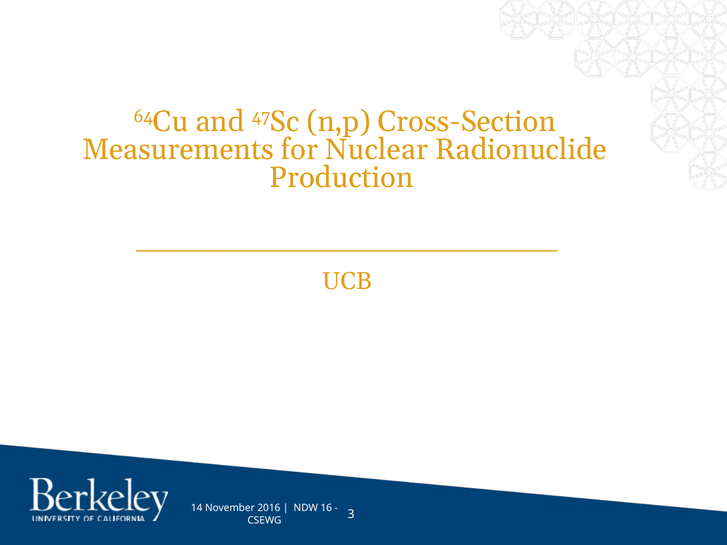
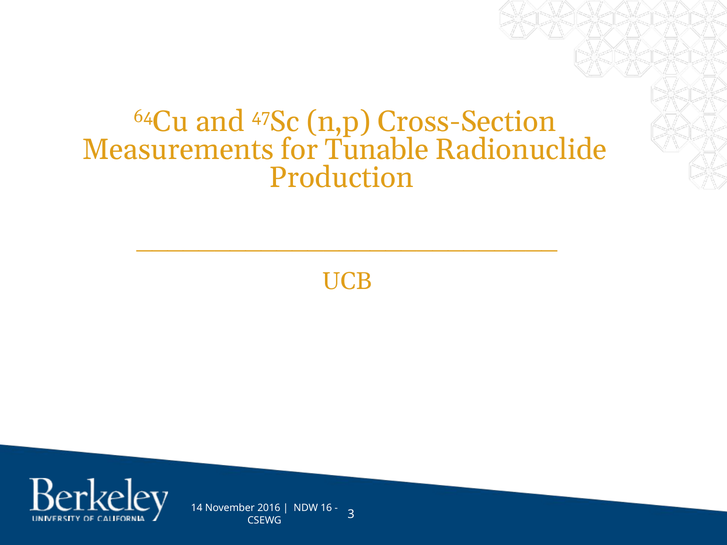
Nuclear: Nuclear -> Tunable (377, 150)
